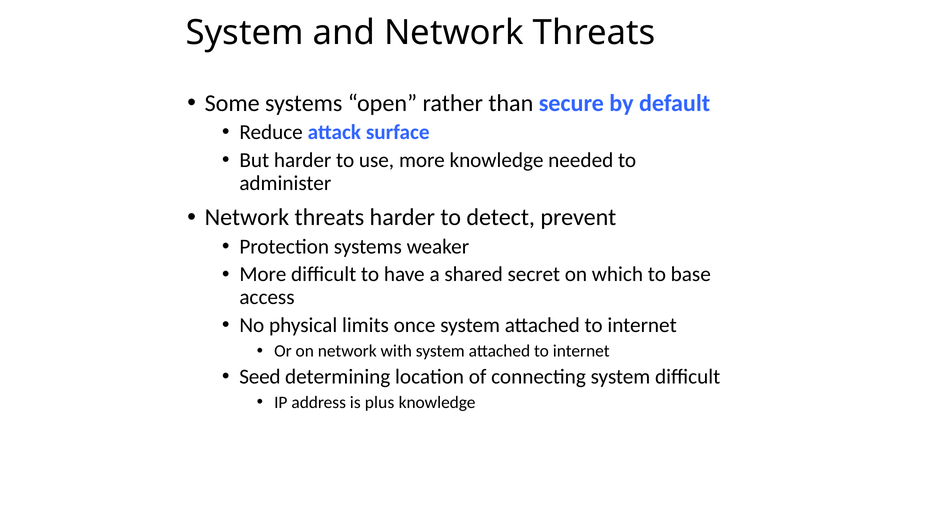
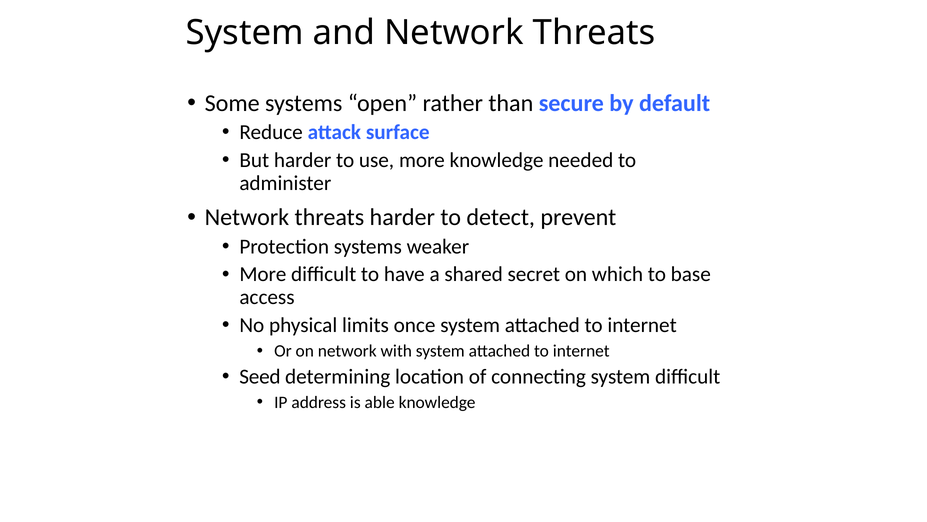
plus: plus -> able (380, 402)
